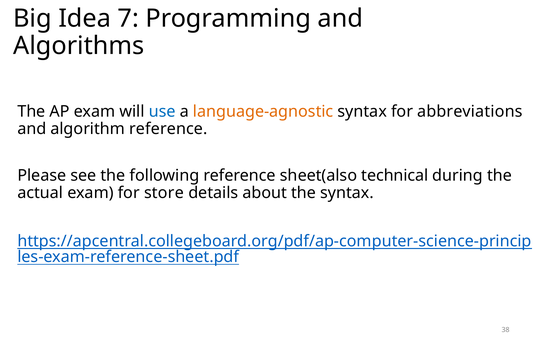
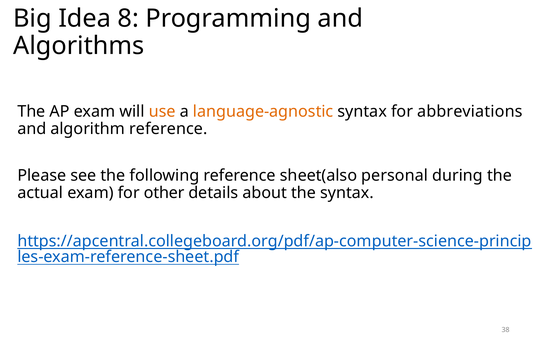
7: 7 -> 8 (128, 18)
use colour: blue -> orange (162, 111)
technical: technical -> personal (395, 175)
store: store -> other (164, 193)
